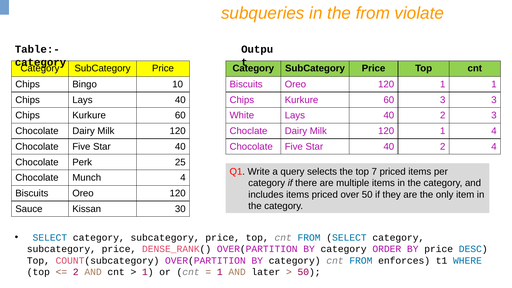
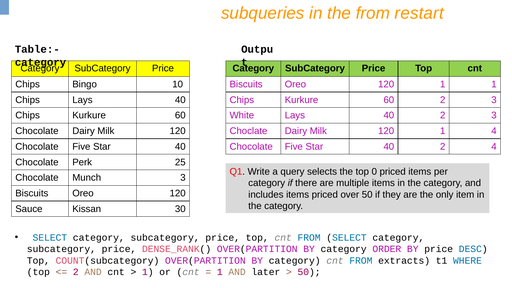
violate: violate -> restart (419, 13)
60 3: 3 -> 2 (443, 100)
7: 7 -> 0 (374, 172)
Munch 4: 4 -> 3 (183, 178)
enforces: enforces -> extracts (404, 261)
